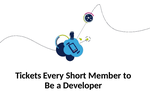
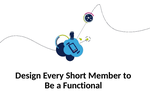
Tickets: Tickets -> Design (28, 76)
Developer: Developer -> Functional (83, 86)
